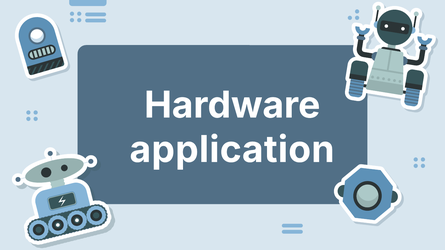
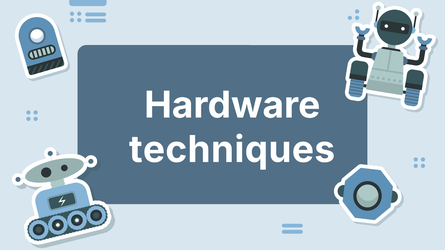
application: application -> techniques (232, 150)
